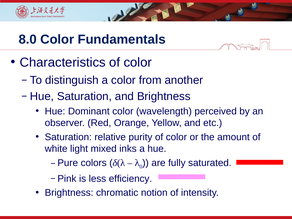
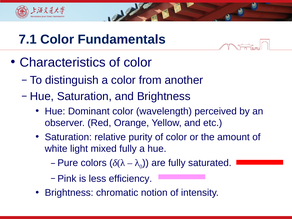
8.0: 8.0 -> 7.1 (28, 39)
mixed inks: inks -> fully (128, 149)
